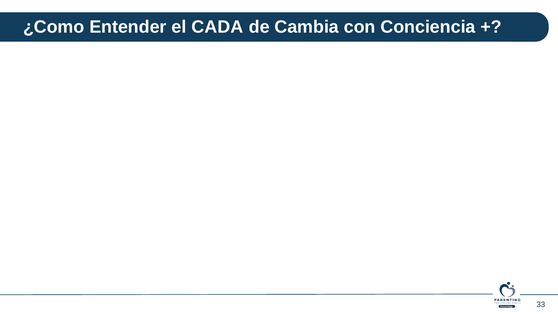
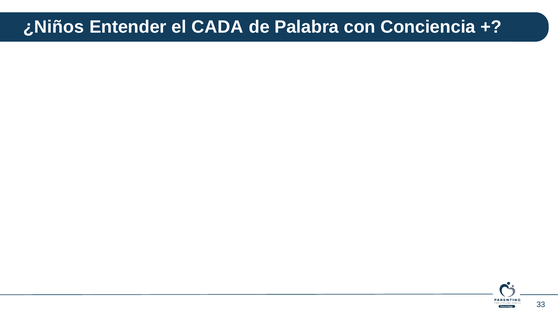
¿Como: ¿Como -> ¿Niños (54, 27)
Cambia: Cambia -> Palabra (307, 27)
